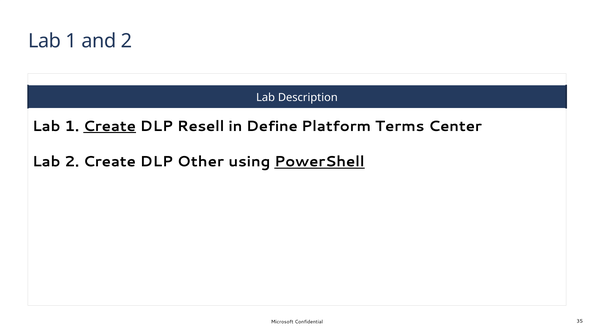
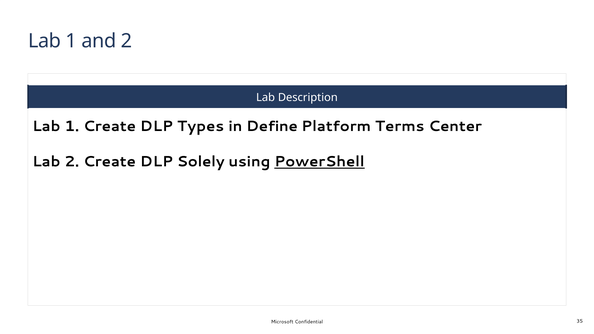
Create underline: present -> none (110, 126)
Resell: Resell -> Types (201, 126)
Other: Other -> Solely (201, 162)
